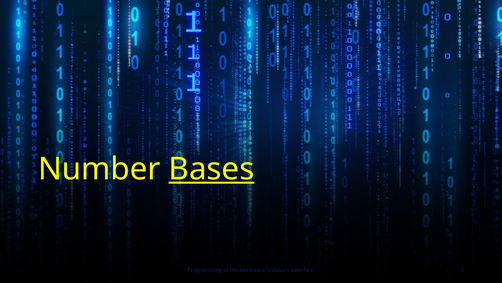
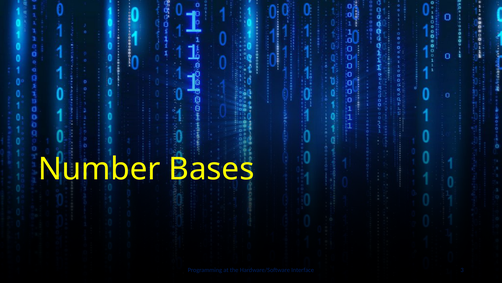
Bases underline: present -> none (212, 169)
